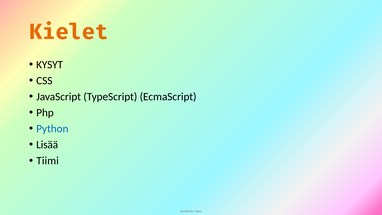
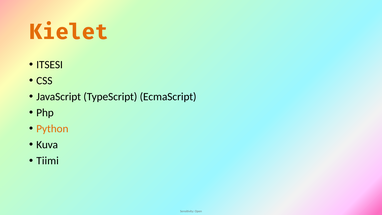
KYSYT: KYSYT -> ITSESI (50, 65)
Python colour: blue -> orange (52, 129)
Lisää: Lisää -> Kuva (47, 145)
